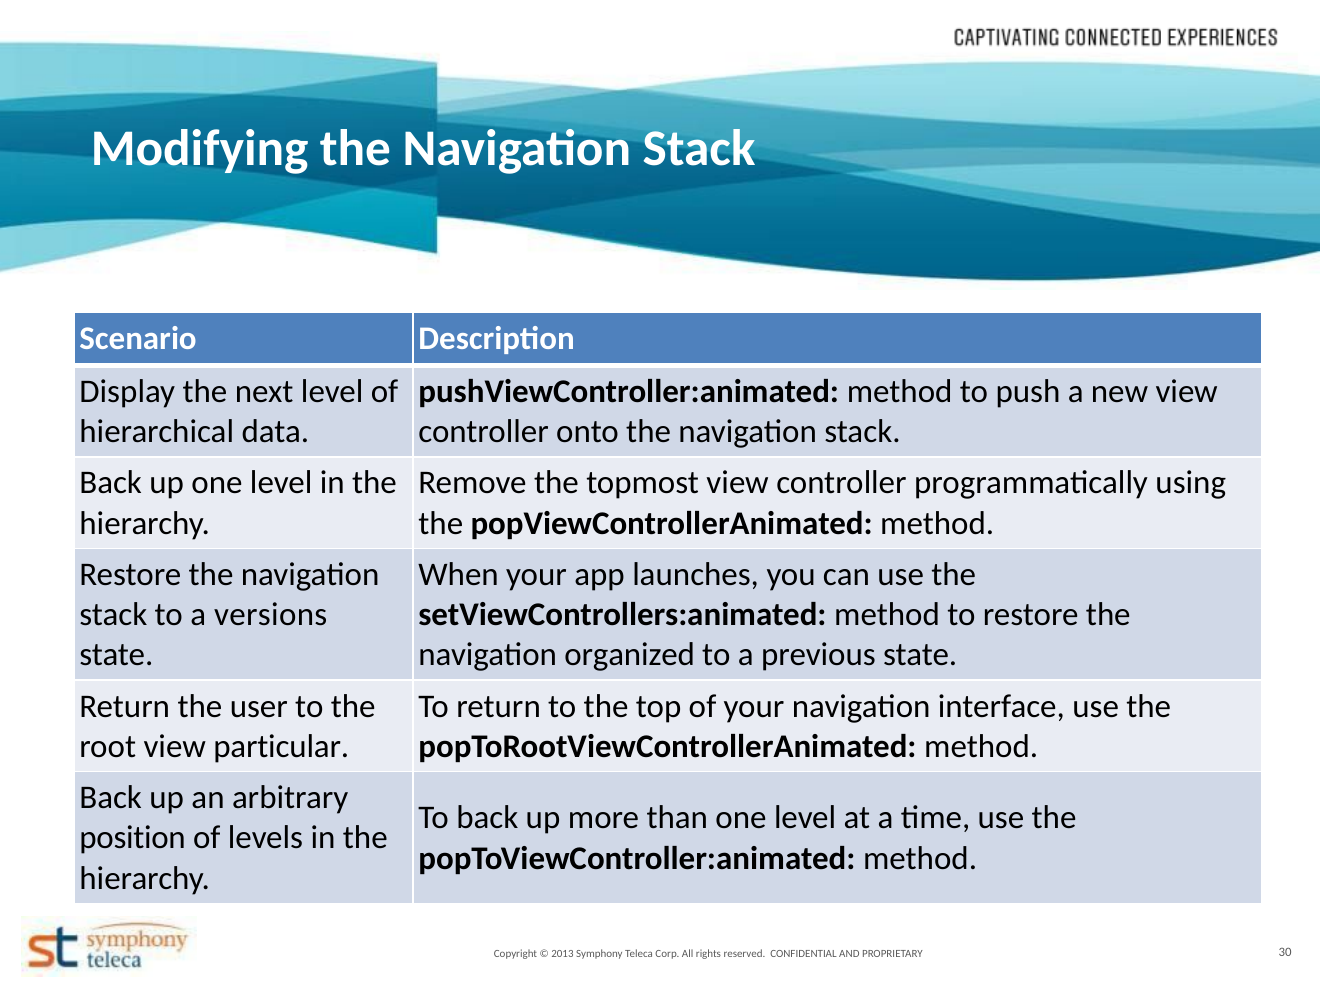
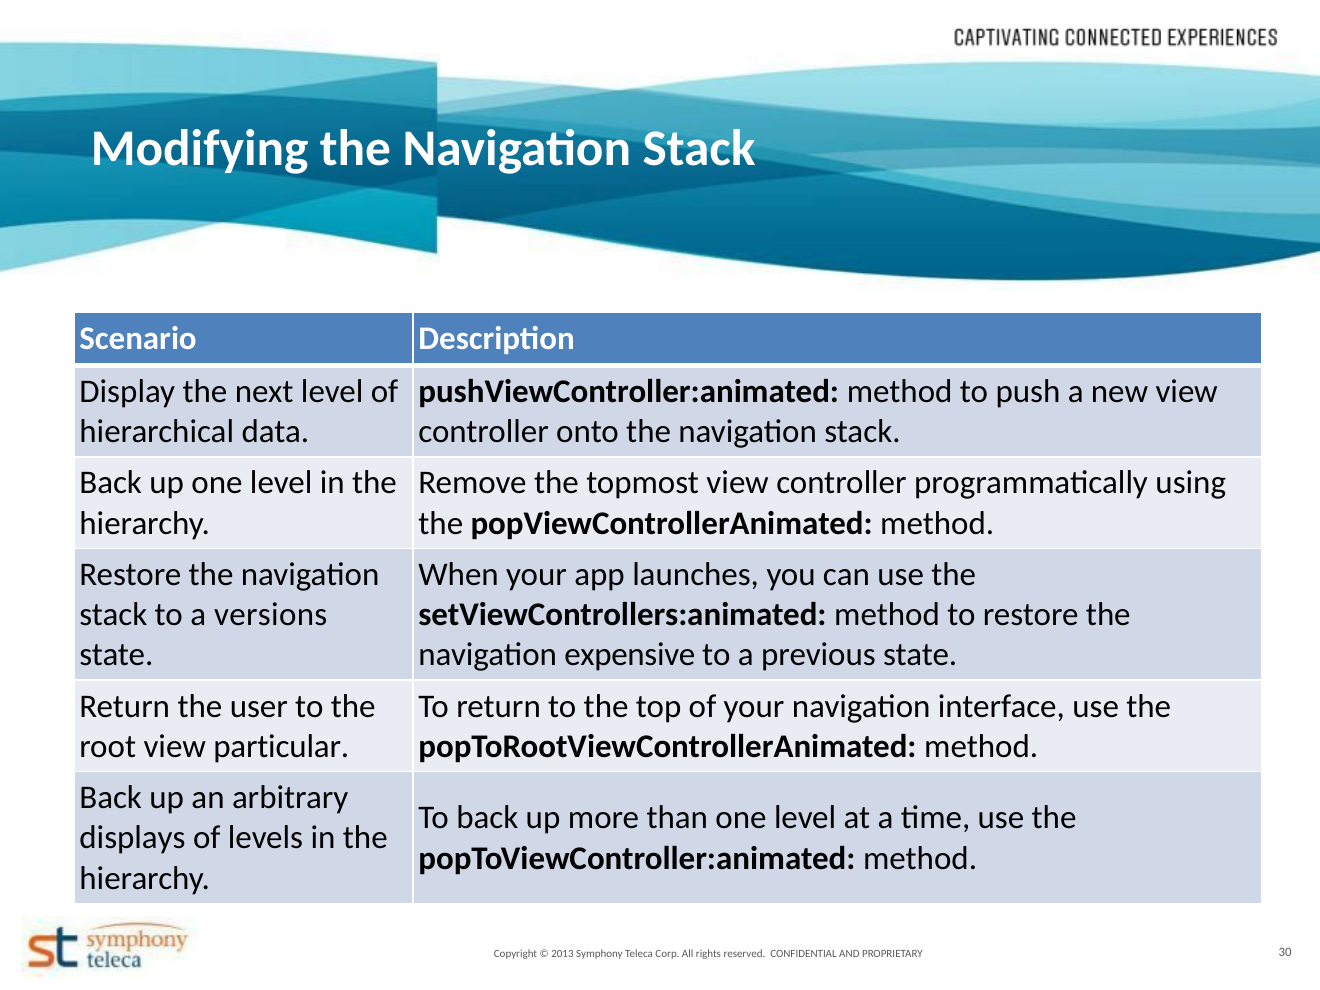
organized: organized -> expensive (630, 655)
position: position -> displays (132, 838)
